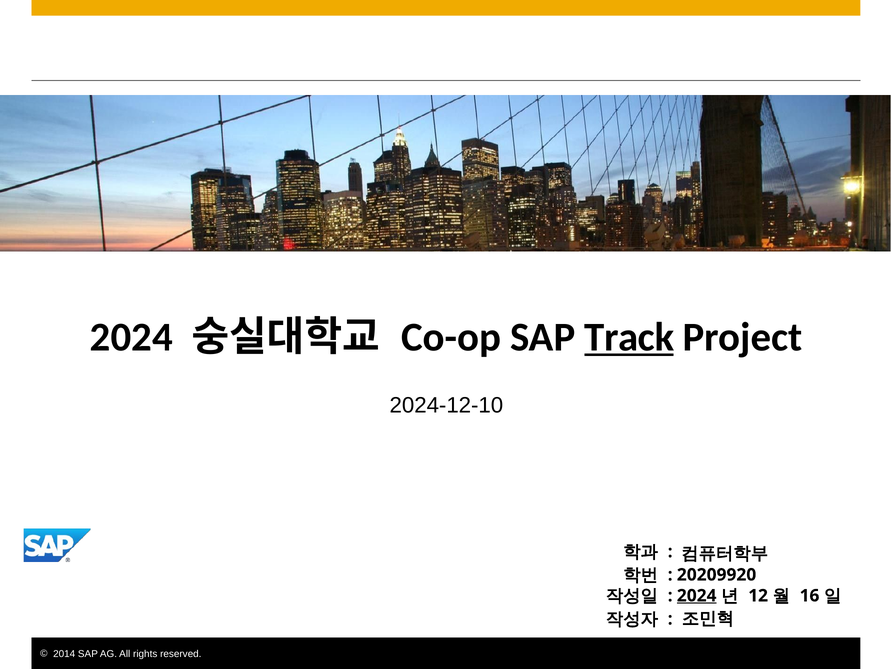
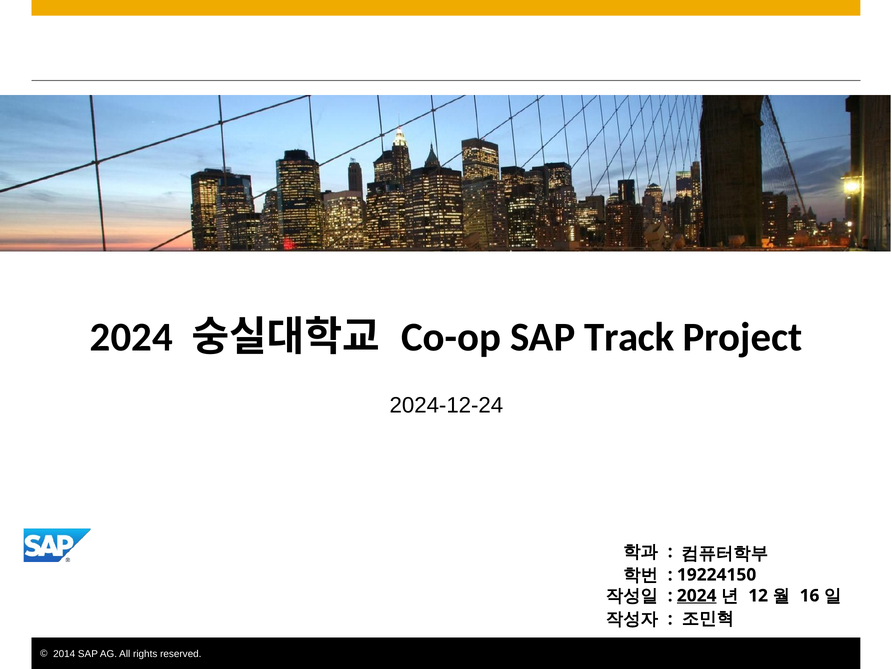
Track underline: present -> none (629, 337)
2024-12-10: 2024-12-10 -> 2024-12-24 (446, 406)
20209920: 20209920 -> 19224150 (717, 575)
